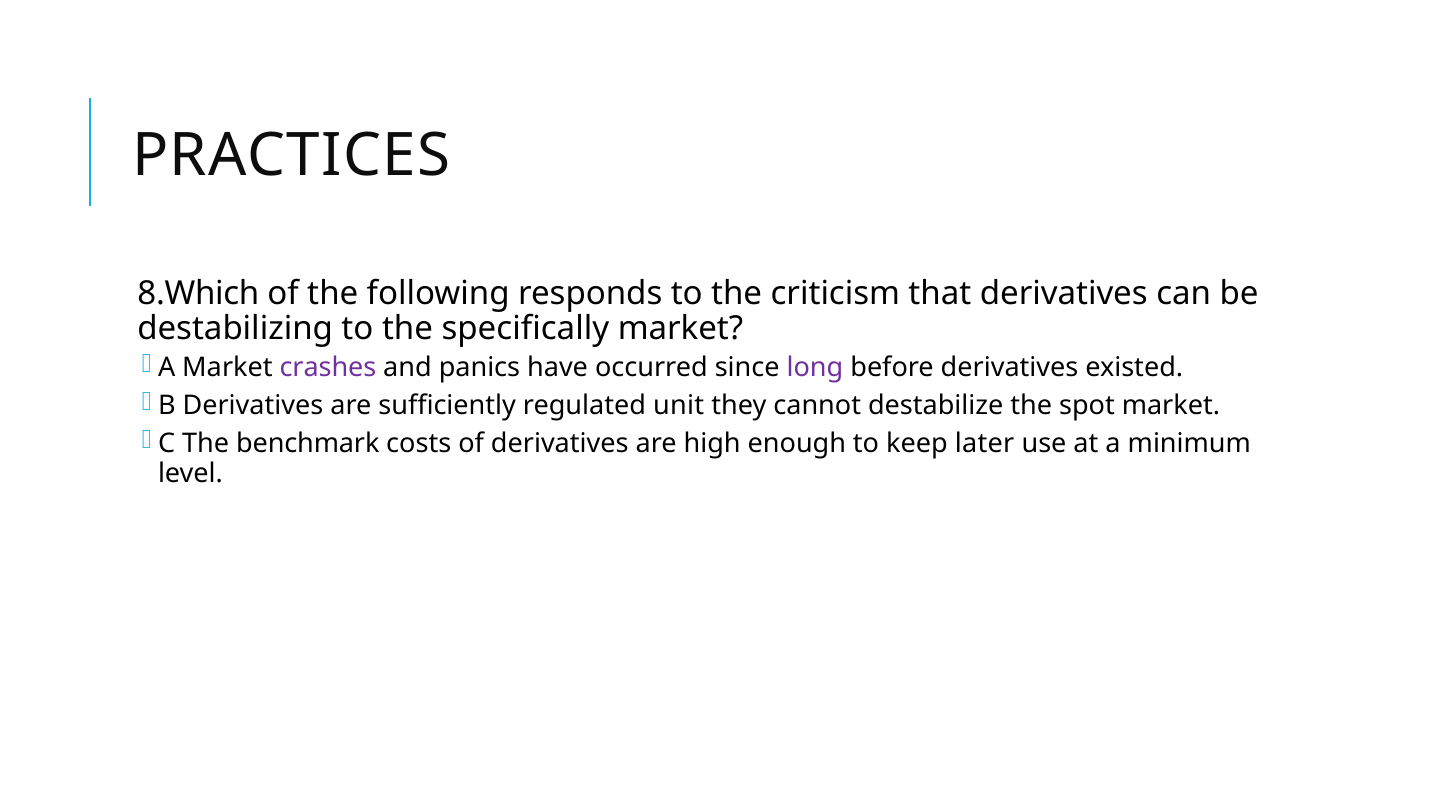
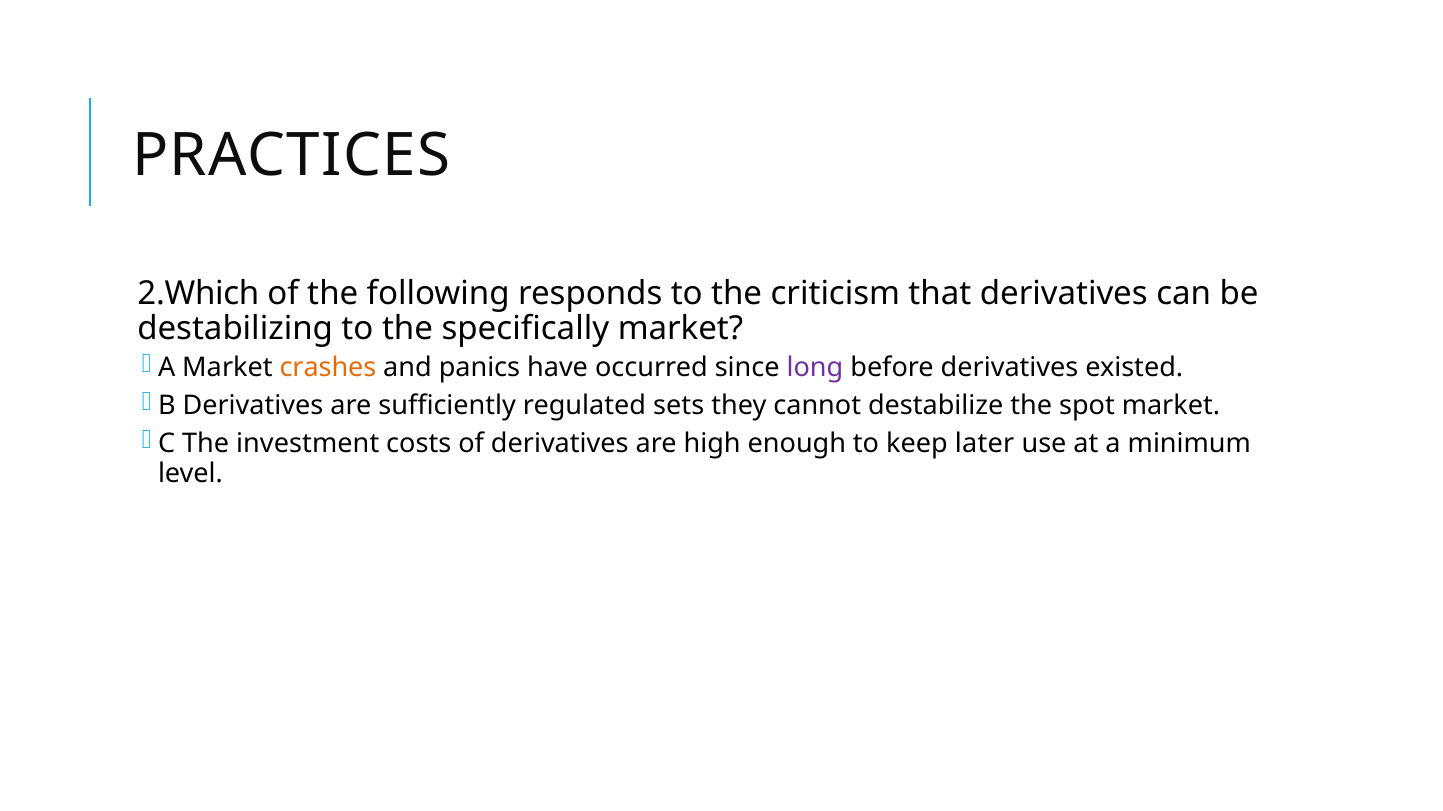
8.Which: 8.Which -> 2.Which (198, 294)
crashes colour: purple -> orange (328, 368)
unit: unit -> sets (679, 406)
benchmark: benchmark -> investment (308, 444)
